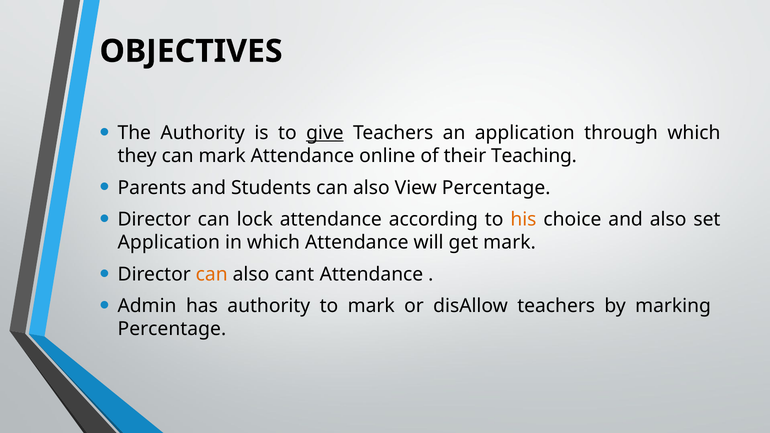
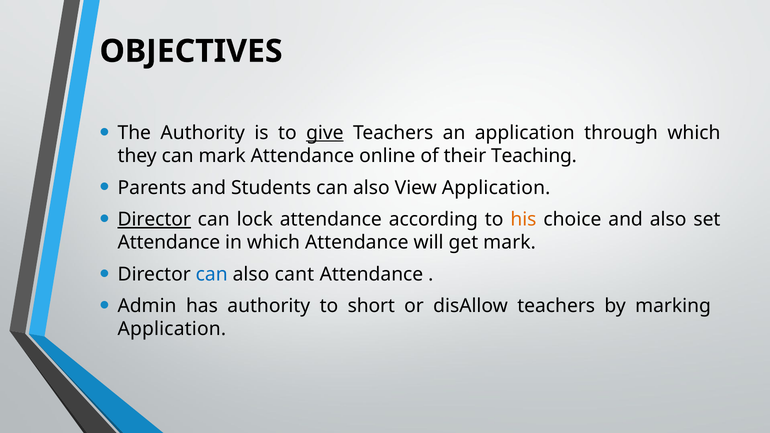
View Percentage: Percentage -> Application (496, 188)
Director underline: none -> present (154, 220)
Application: Application -> Attendance (169, 243)
can colour: orange -> blue (212, 274)
to mark: mark -> short (371, 306)
Percentage: Percentage -> Application (172, 329)
